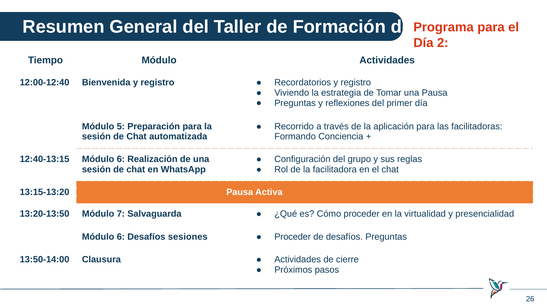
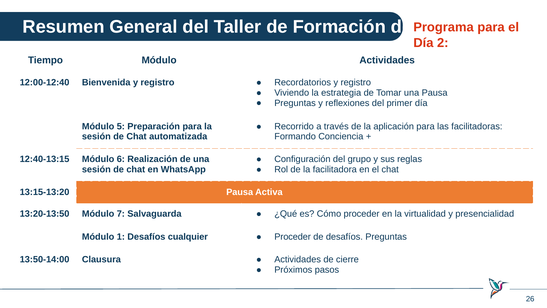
6: 6 -> 1 (121, 236)
sesiones: sesiones -> cualquier (188, 236)
